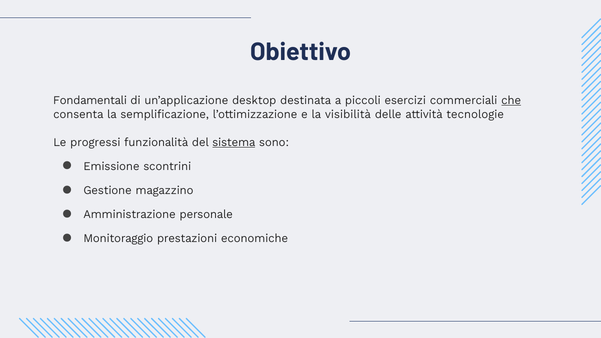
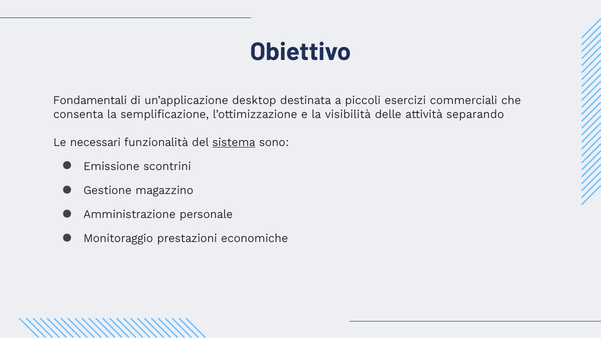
che underline: present -> none (511, 100)
tecnologie: tecnologie -> separando (475, 114)
progressi: progressi -> necessari (95, 142)
